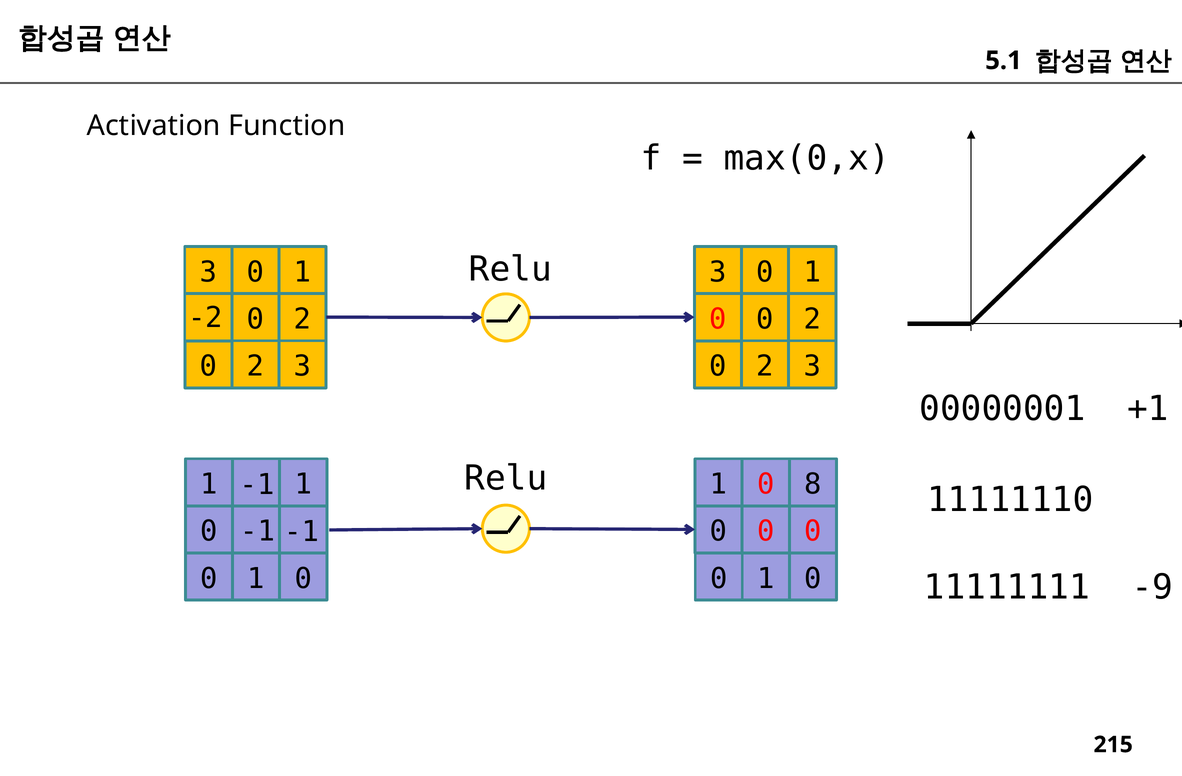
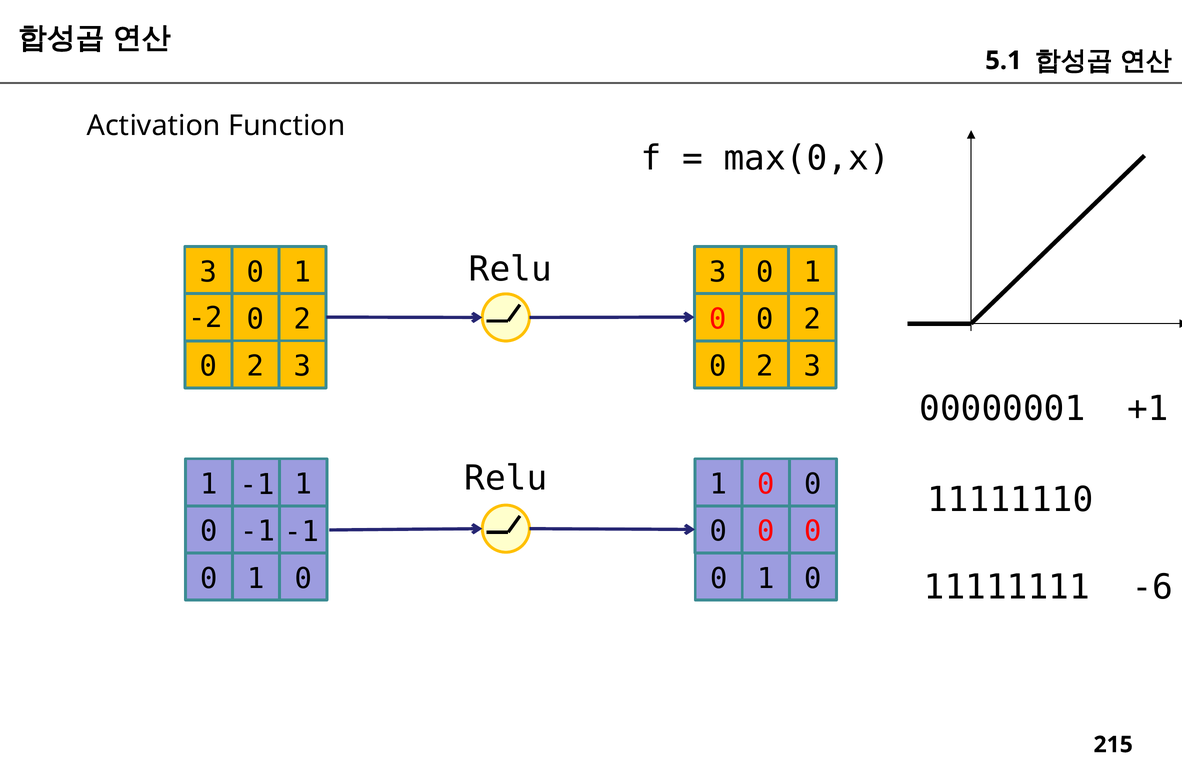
8: 8 -> 0 (813, 485)
-9: -9 -> -6 (1152, 588)
